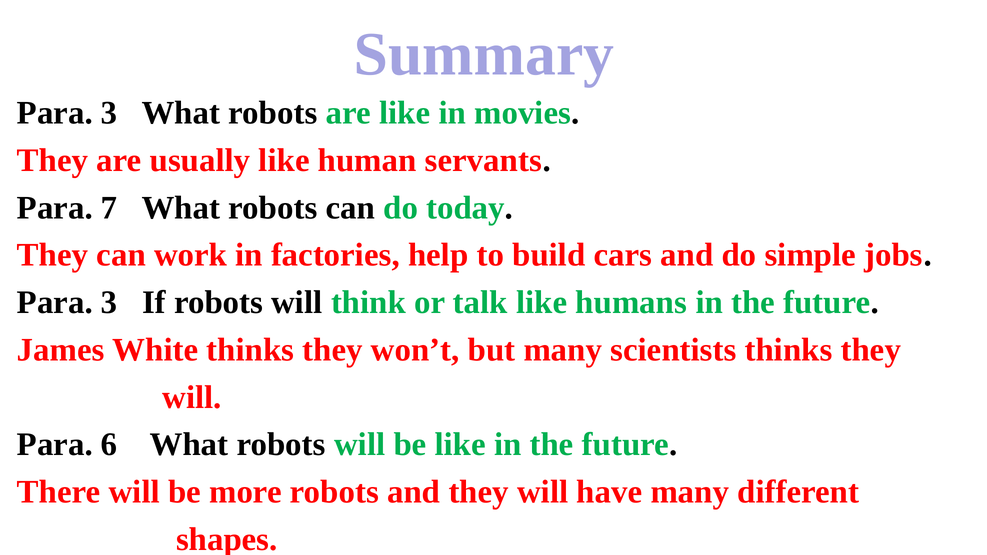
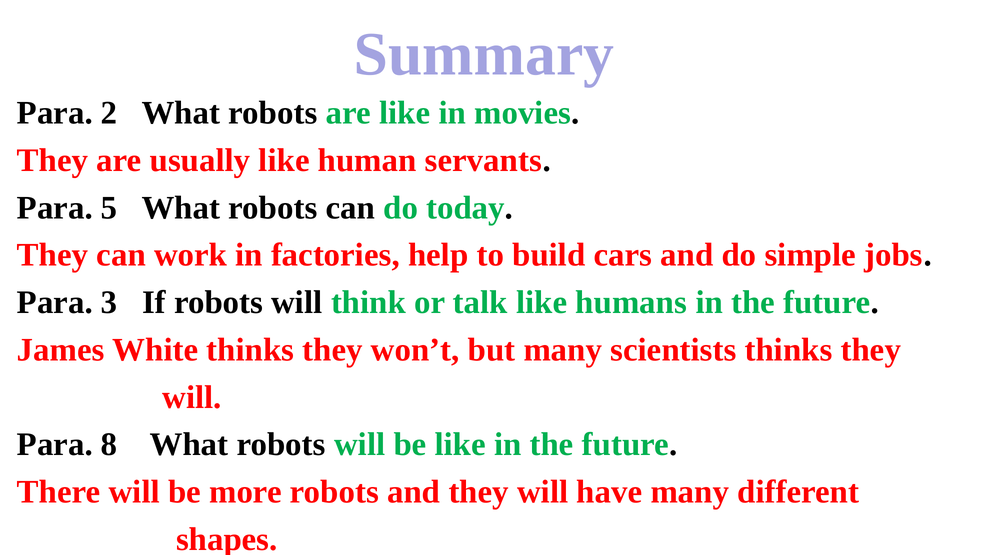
3: 3 -> 2 (109, 113)
7: 7 -> 5 (109, 208)
6: 6 -> 8 (109, 445)
